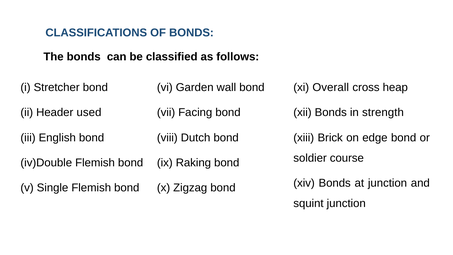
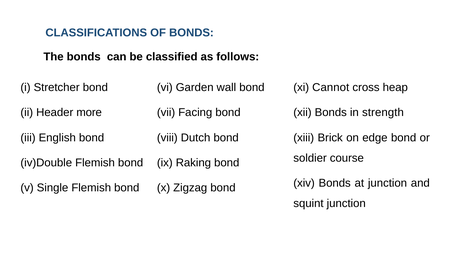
Overall: Overall -> Cannot (331, 87)
used: used -> more (89, 112)
